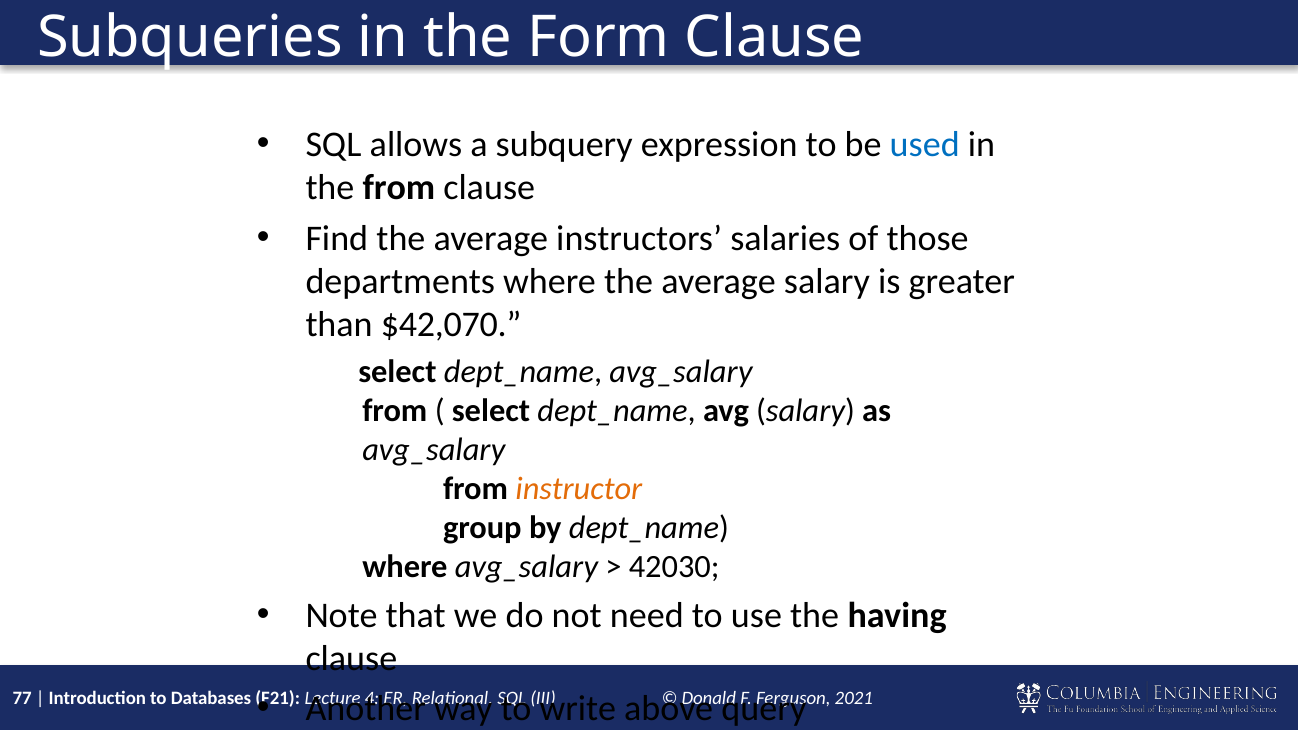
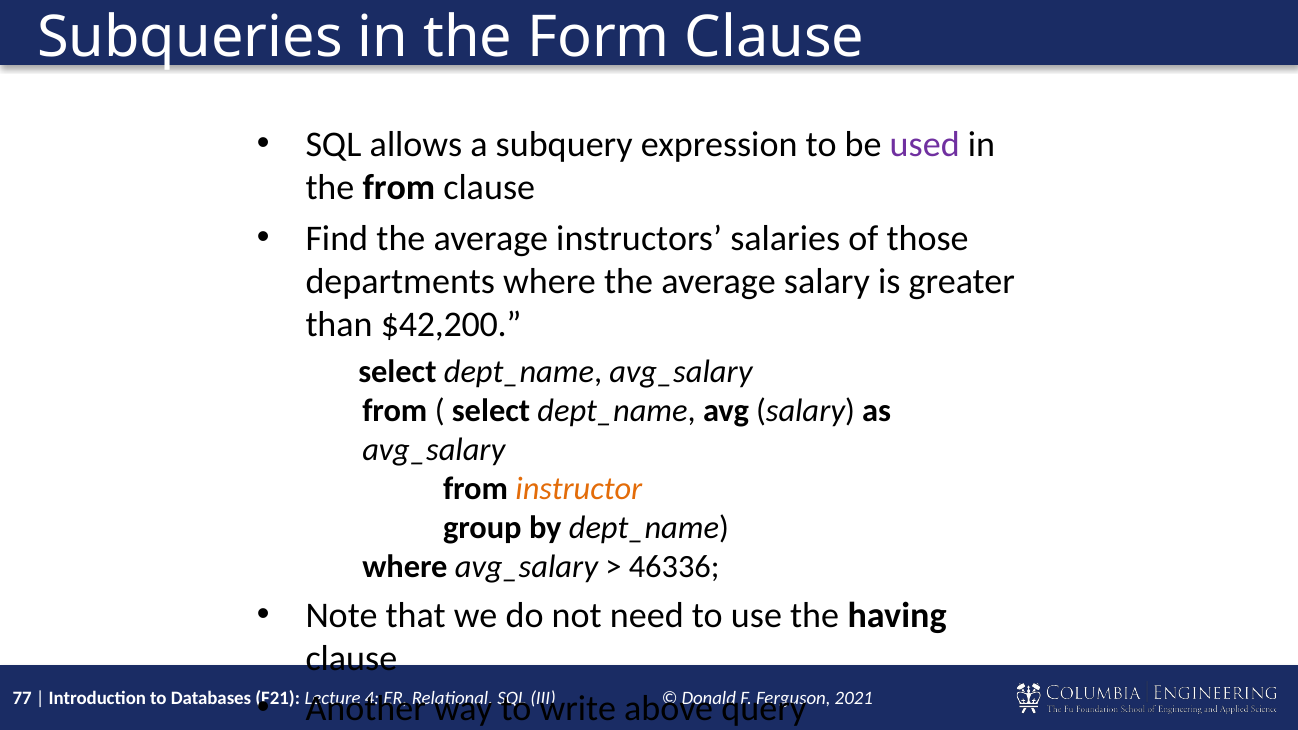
used colour: blue -> purple (925, 144)
$42,070: $42,070 -> $42,200 (451, 325)
42030: 42030 -> 46336 (674, 567)
